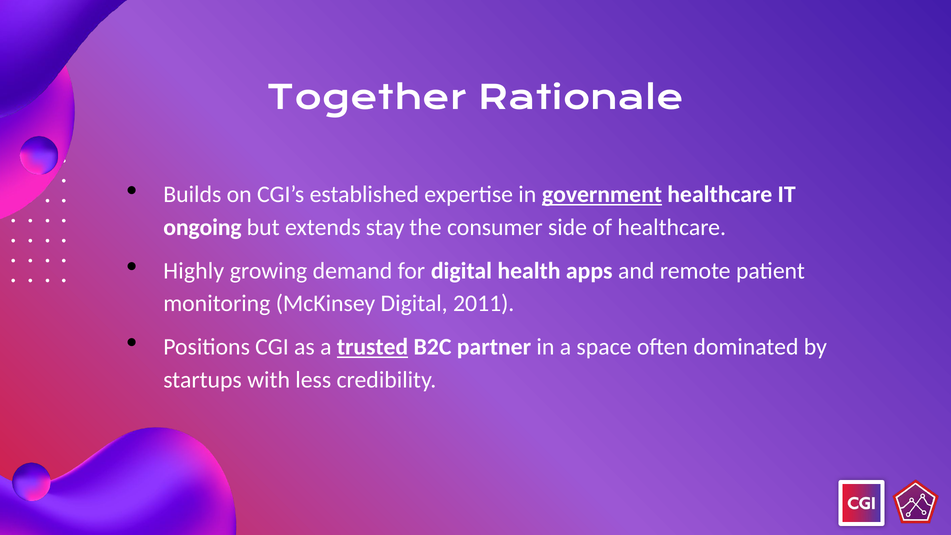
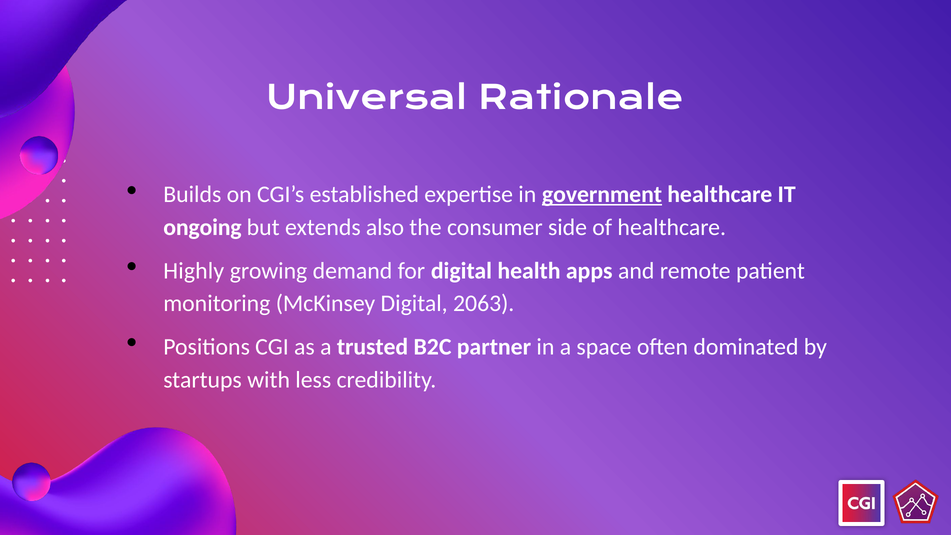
Together: Together -> Universal (367, 98)
stay: stay -> also (385, 227)
2011: 2011 -> 2063 (484, 304)
trusted underline: present -> none (373, 347)
